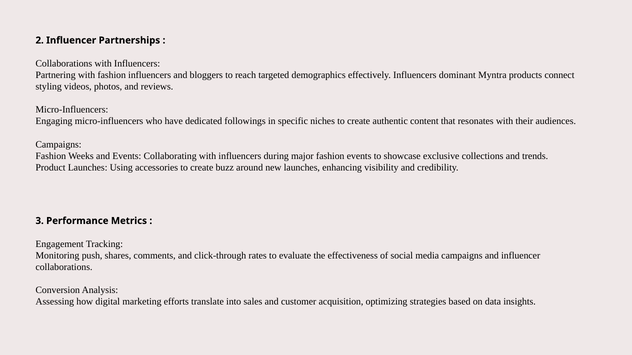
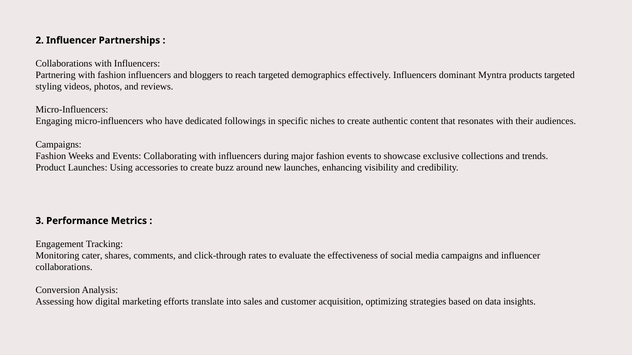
products connect: connect -> targeted (560, 75)
push: push -> cater (92, 256)
